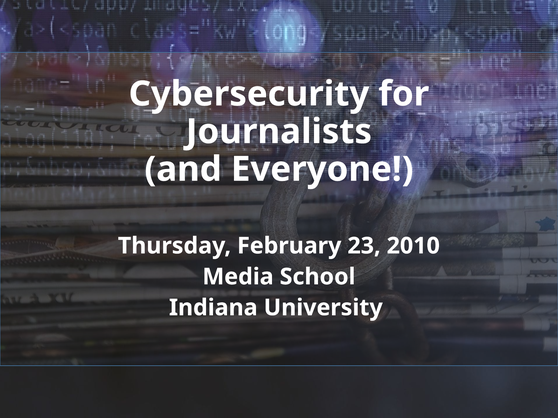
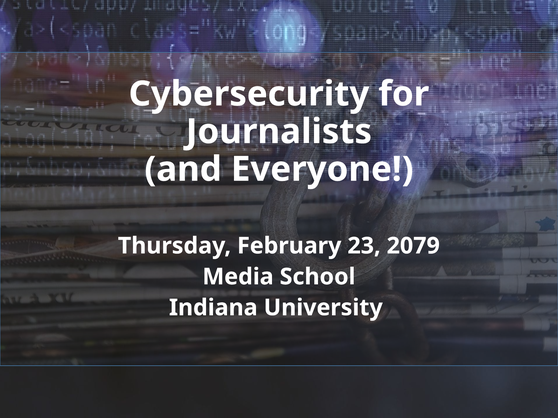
2010: 2010 -> 2079 (413, 246)
